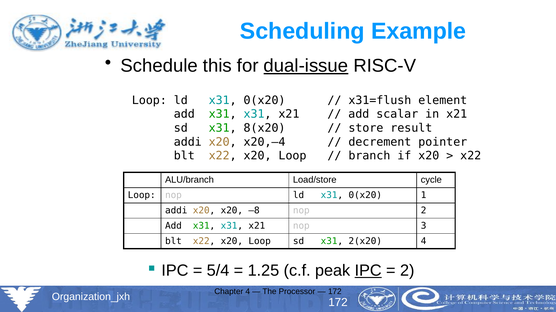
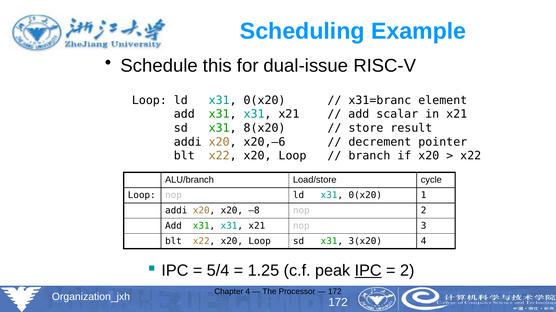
dual-issue underline: present -> none (306, 66)
x31=flush: x31=flush -> x31=branc (380, 101)
x20,–4: x20,–4 -> x20,–6 (265, 142)
2(x20: 2(x20 -> 3(x20 (365, 242)
